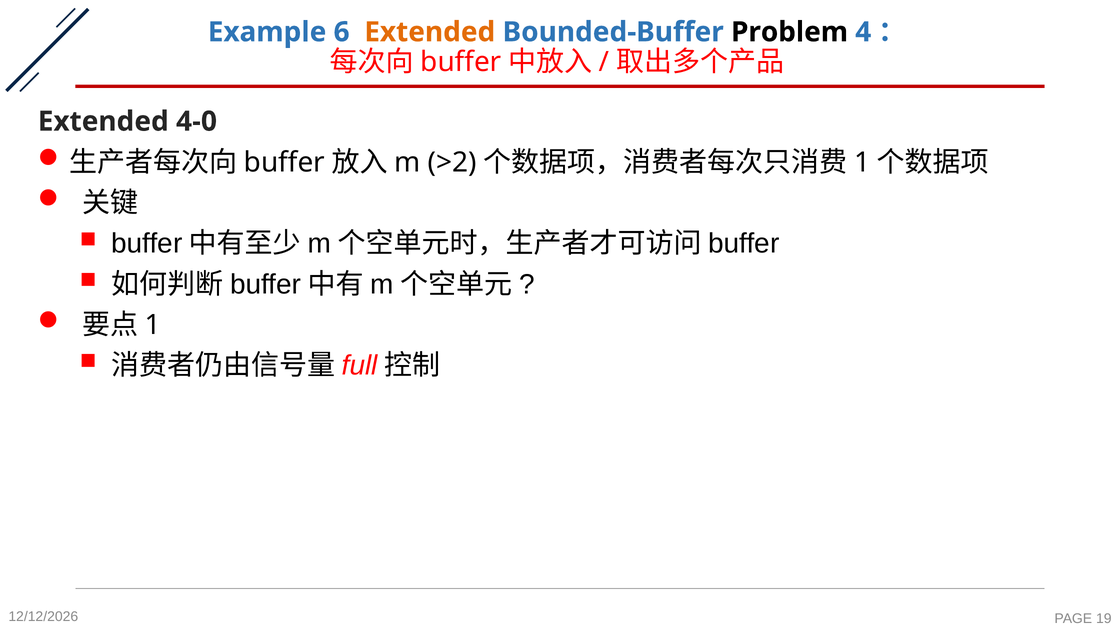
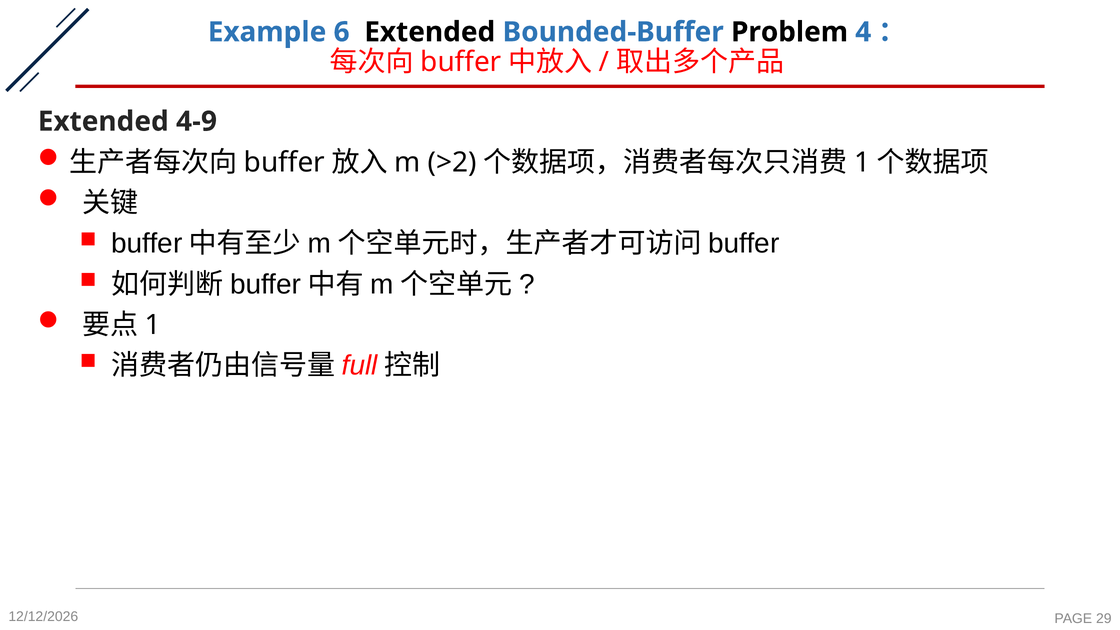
Extended colour: orange -> black (430, 32)
4-0: 4-0 -> 4-9 (197, 121)
19: 19 -> 29 (1104, 618)
